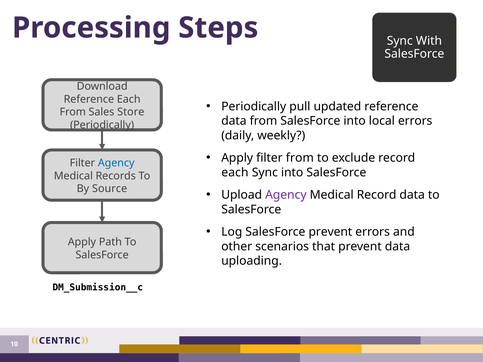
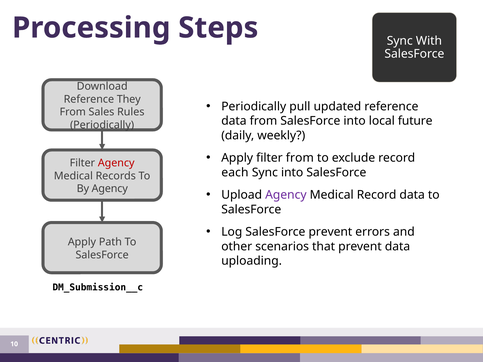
Reference Each: Each -> They (129, 99)
Store: Store -> Rules (131, 112)
local errors: errors -> future (415, 121)
Agency colour: blue -> red (116, 163)
By Source: Source -> Agency (110, 189)
